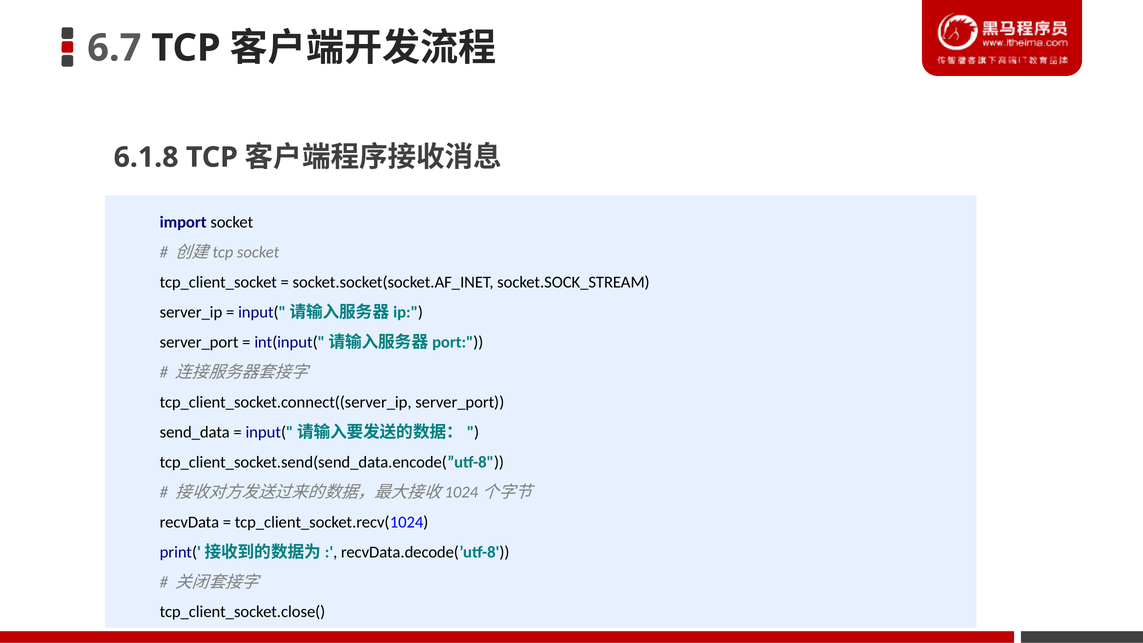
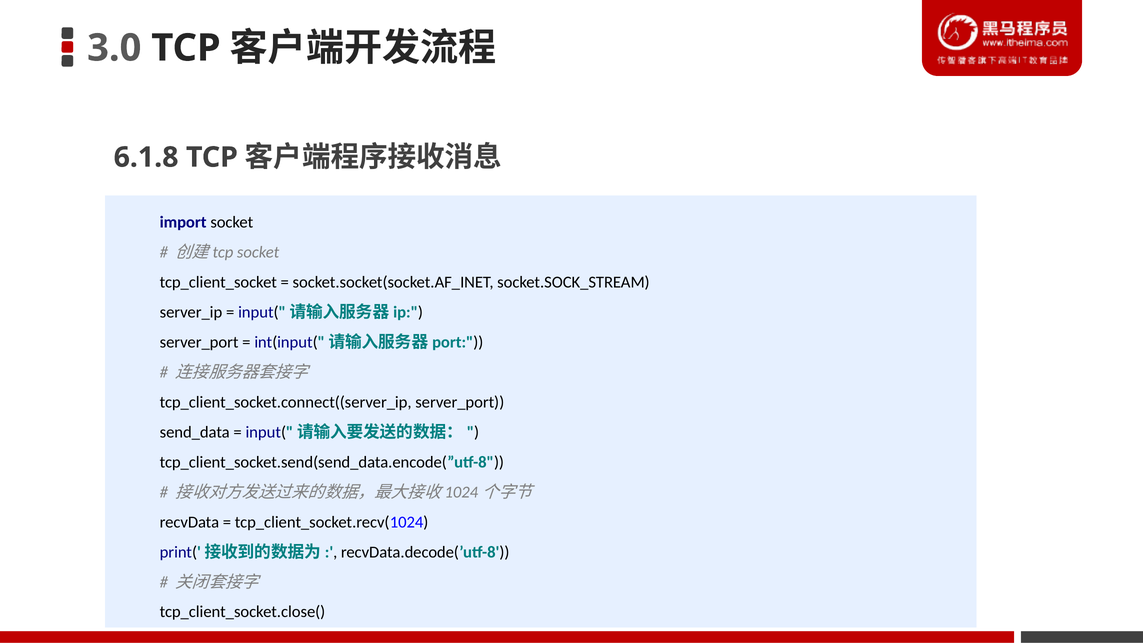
6.7: 6.7 -> 3.0 (114, 48)
